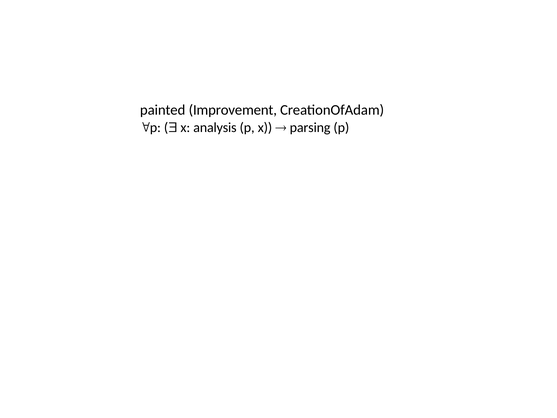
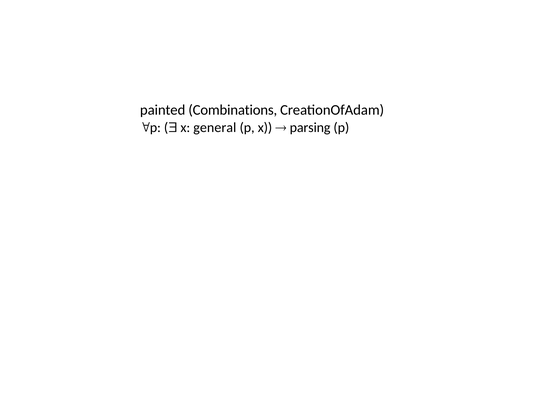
Improvement: Improvement -> Combinations (233, 110)
analysis: analysis -> general (215, 127)
